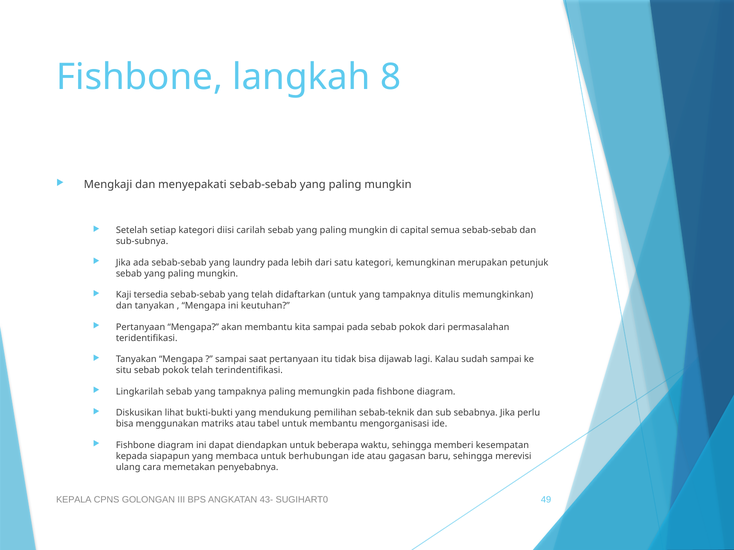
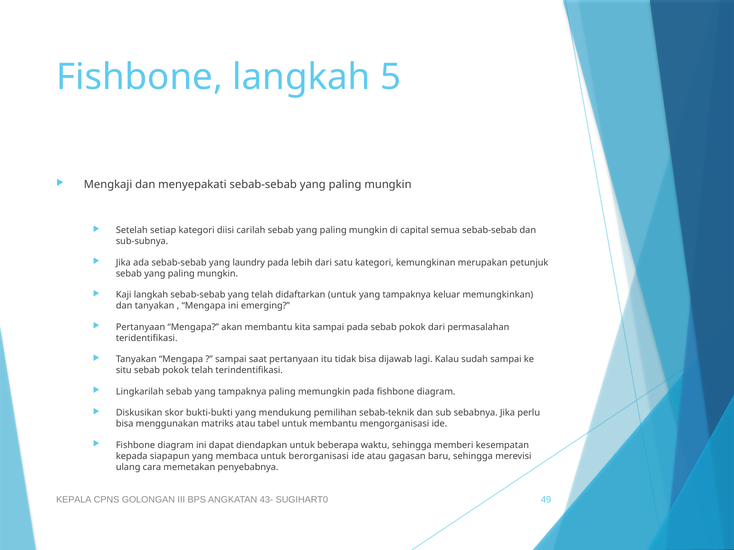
8: 8 -> 5 (391, 77)
Kaji tersedia: tersedia -> langkah (151, 295)
ditulis: ditulis -> keluar (447, 295)
keutuhan: keutuhan -> emerging (265, 306)
lihat: lihat -> skor (174, 413)
berhubungan: berhubungan -> berorganisasi (319, 457)
